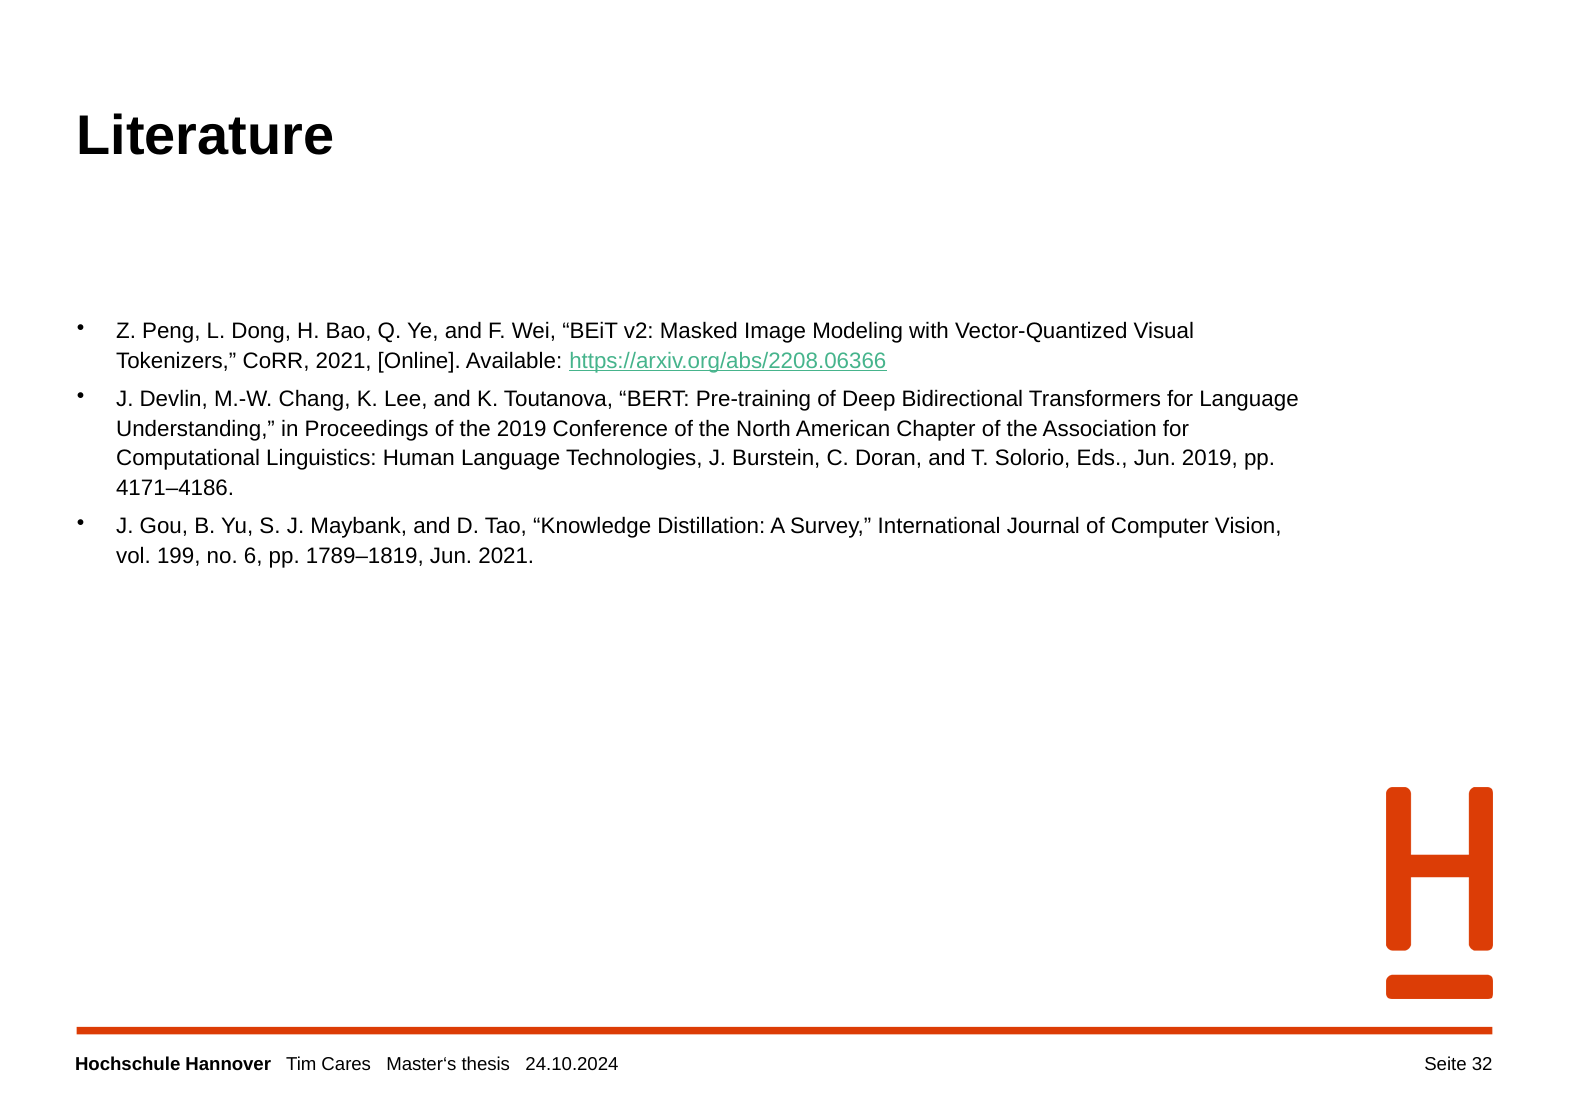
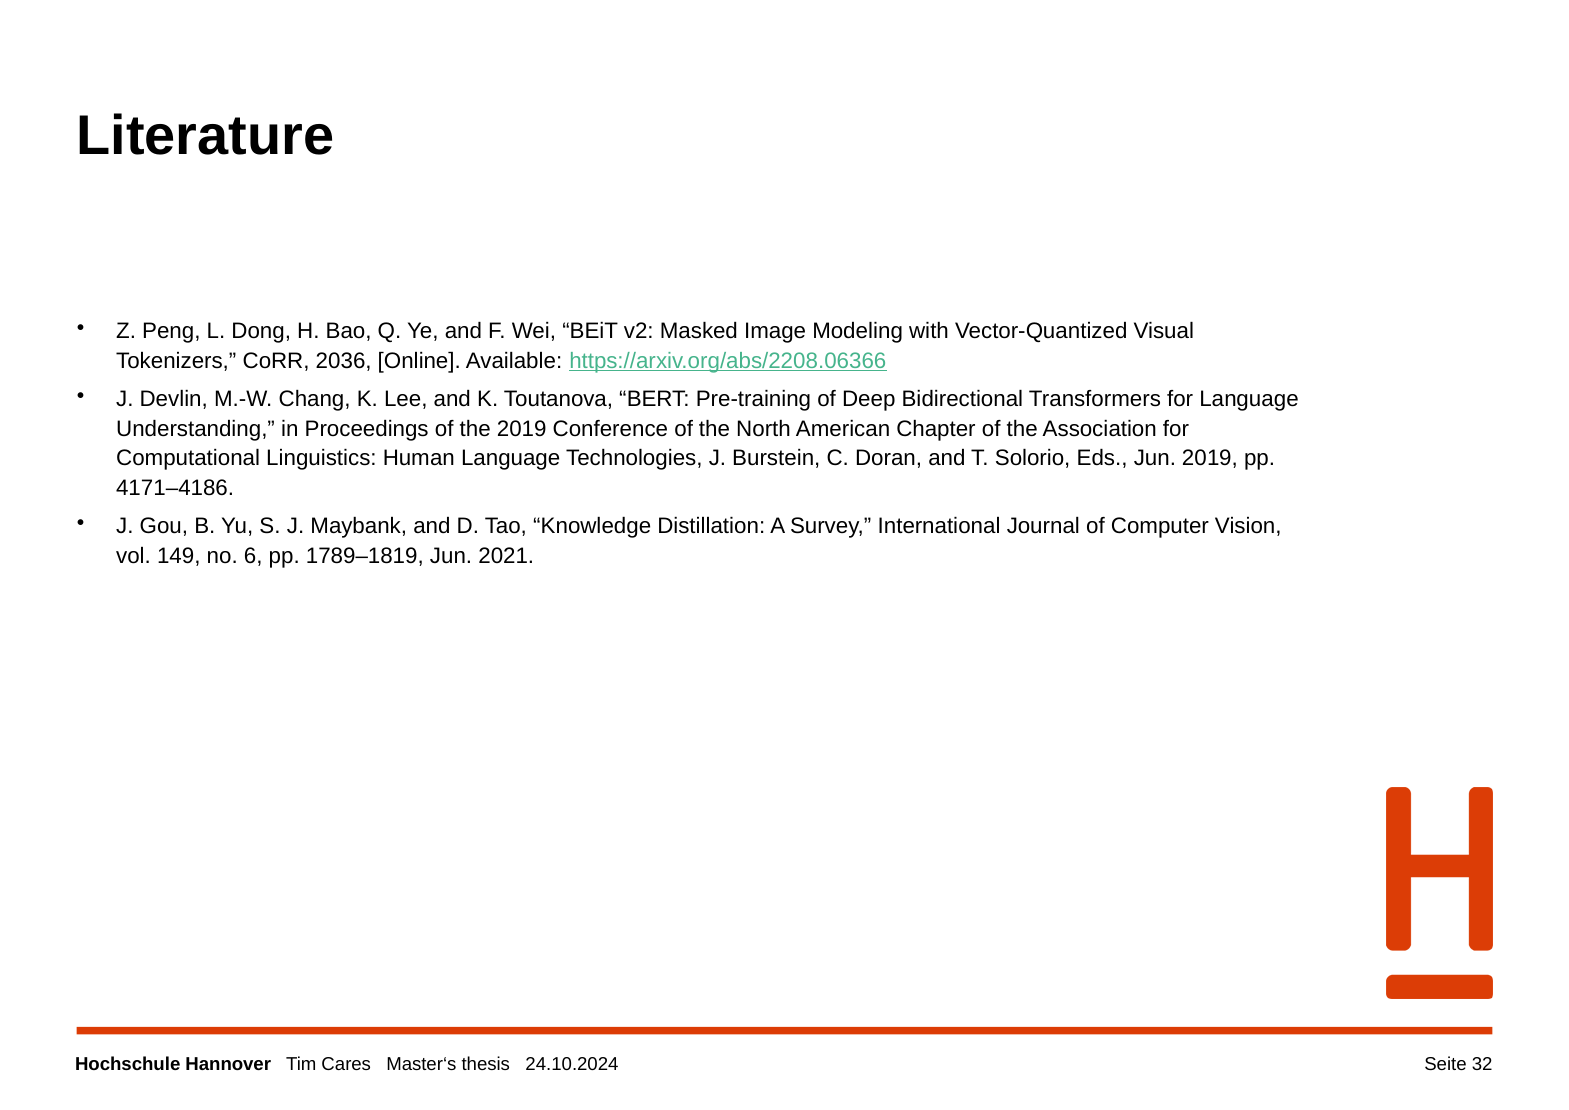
CoRR 2021: 2021 -> 2036 (344, 361)
199: 199 -> 149 (179, 556)
